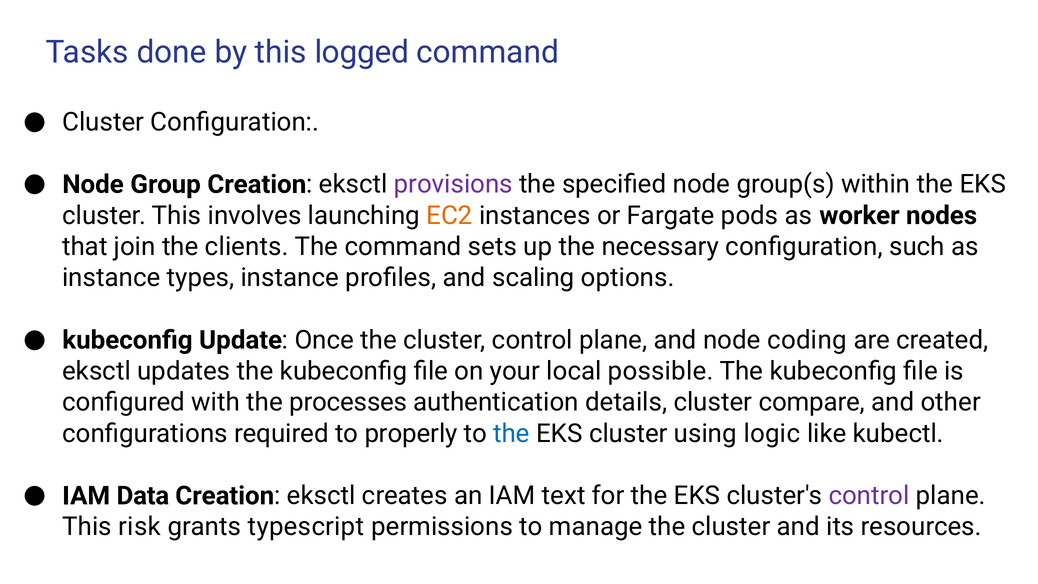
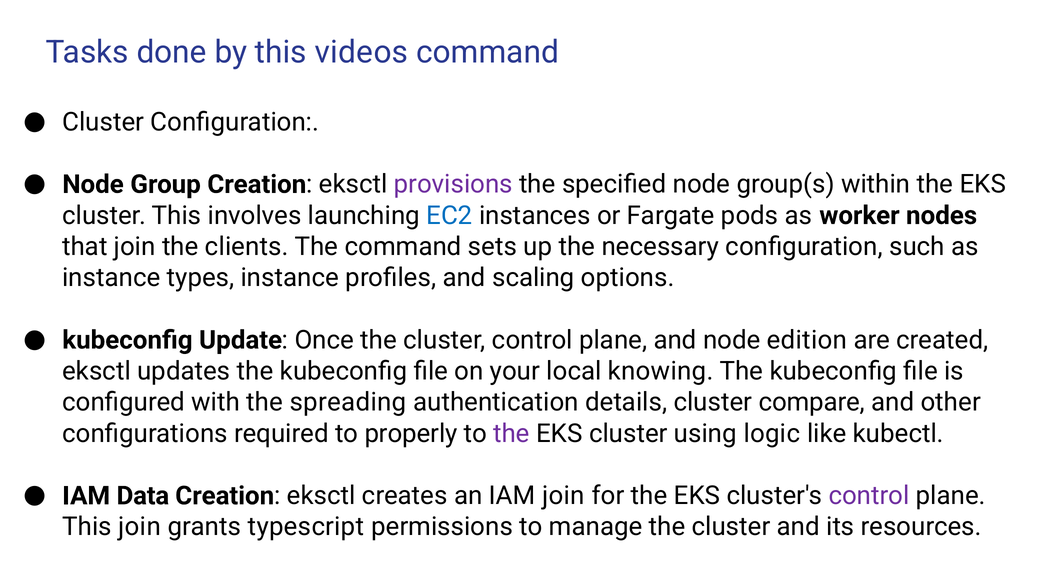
logged: logged -> videos (361, 52)
EC2 colour: orange -> blue (449, 215)
coding: coding -> edition (807, 340)
possible: possible -> knowing (661, 371)
processes: processes -> spreading (348, 402)
the colour: blue -> purple (511, 433)
IAM text: text -> join (564, 496)
This risk: risk -> join (140, 527)
